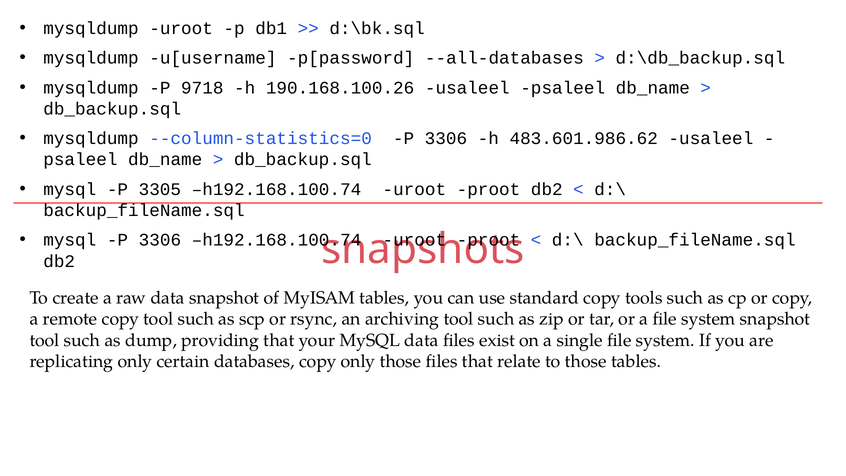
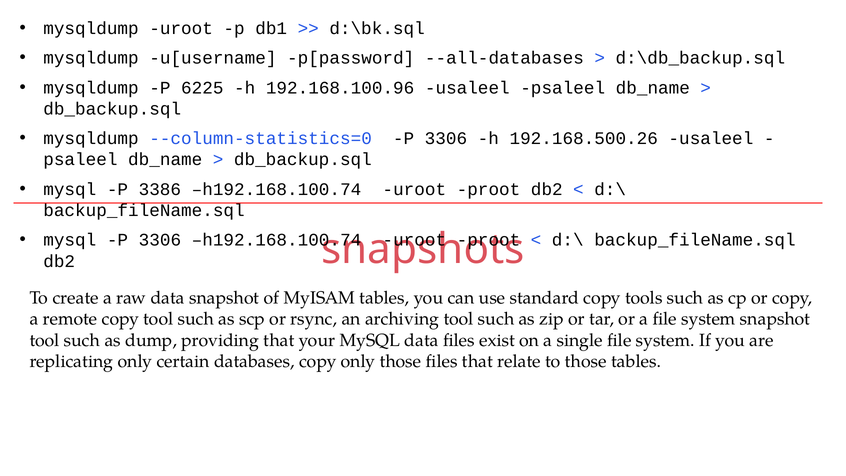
9718: 9718 -> 6225 (202, 88)
190.168.100.26: 190.168.100.26 -> 192.168.100.96 (340, 88)
483.601.986.62: 483.601.986.62 -> 192.168.500.26 (584, 138)
3305: 3305 -> 3386 (160, 189)
